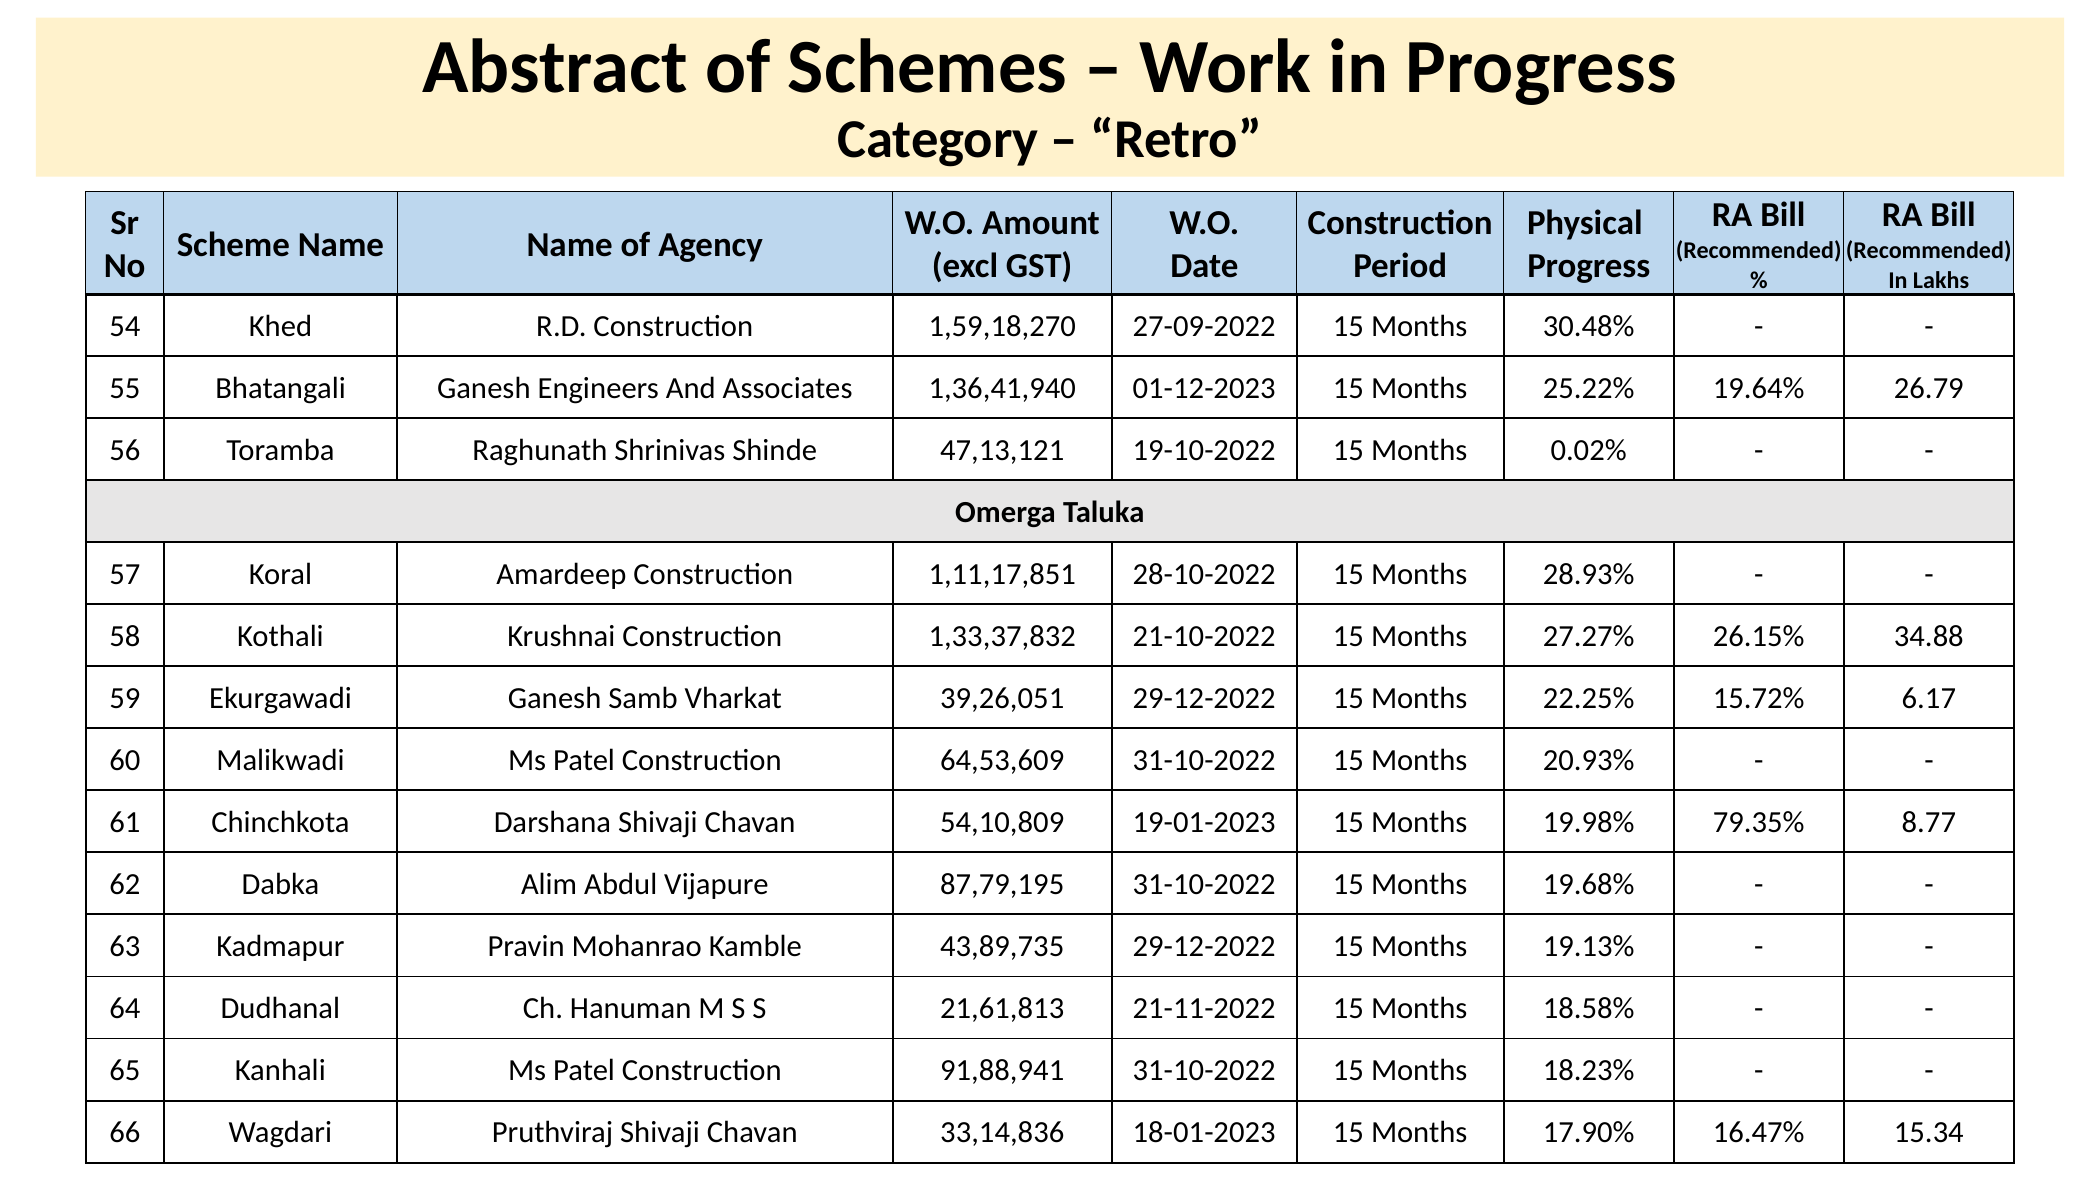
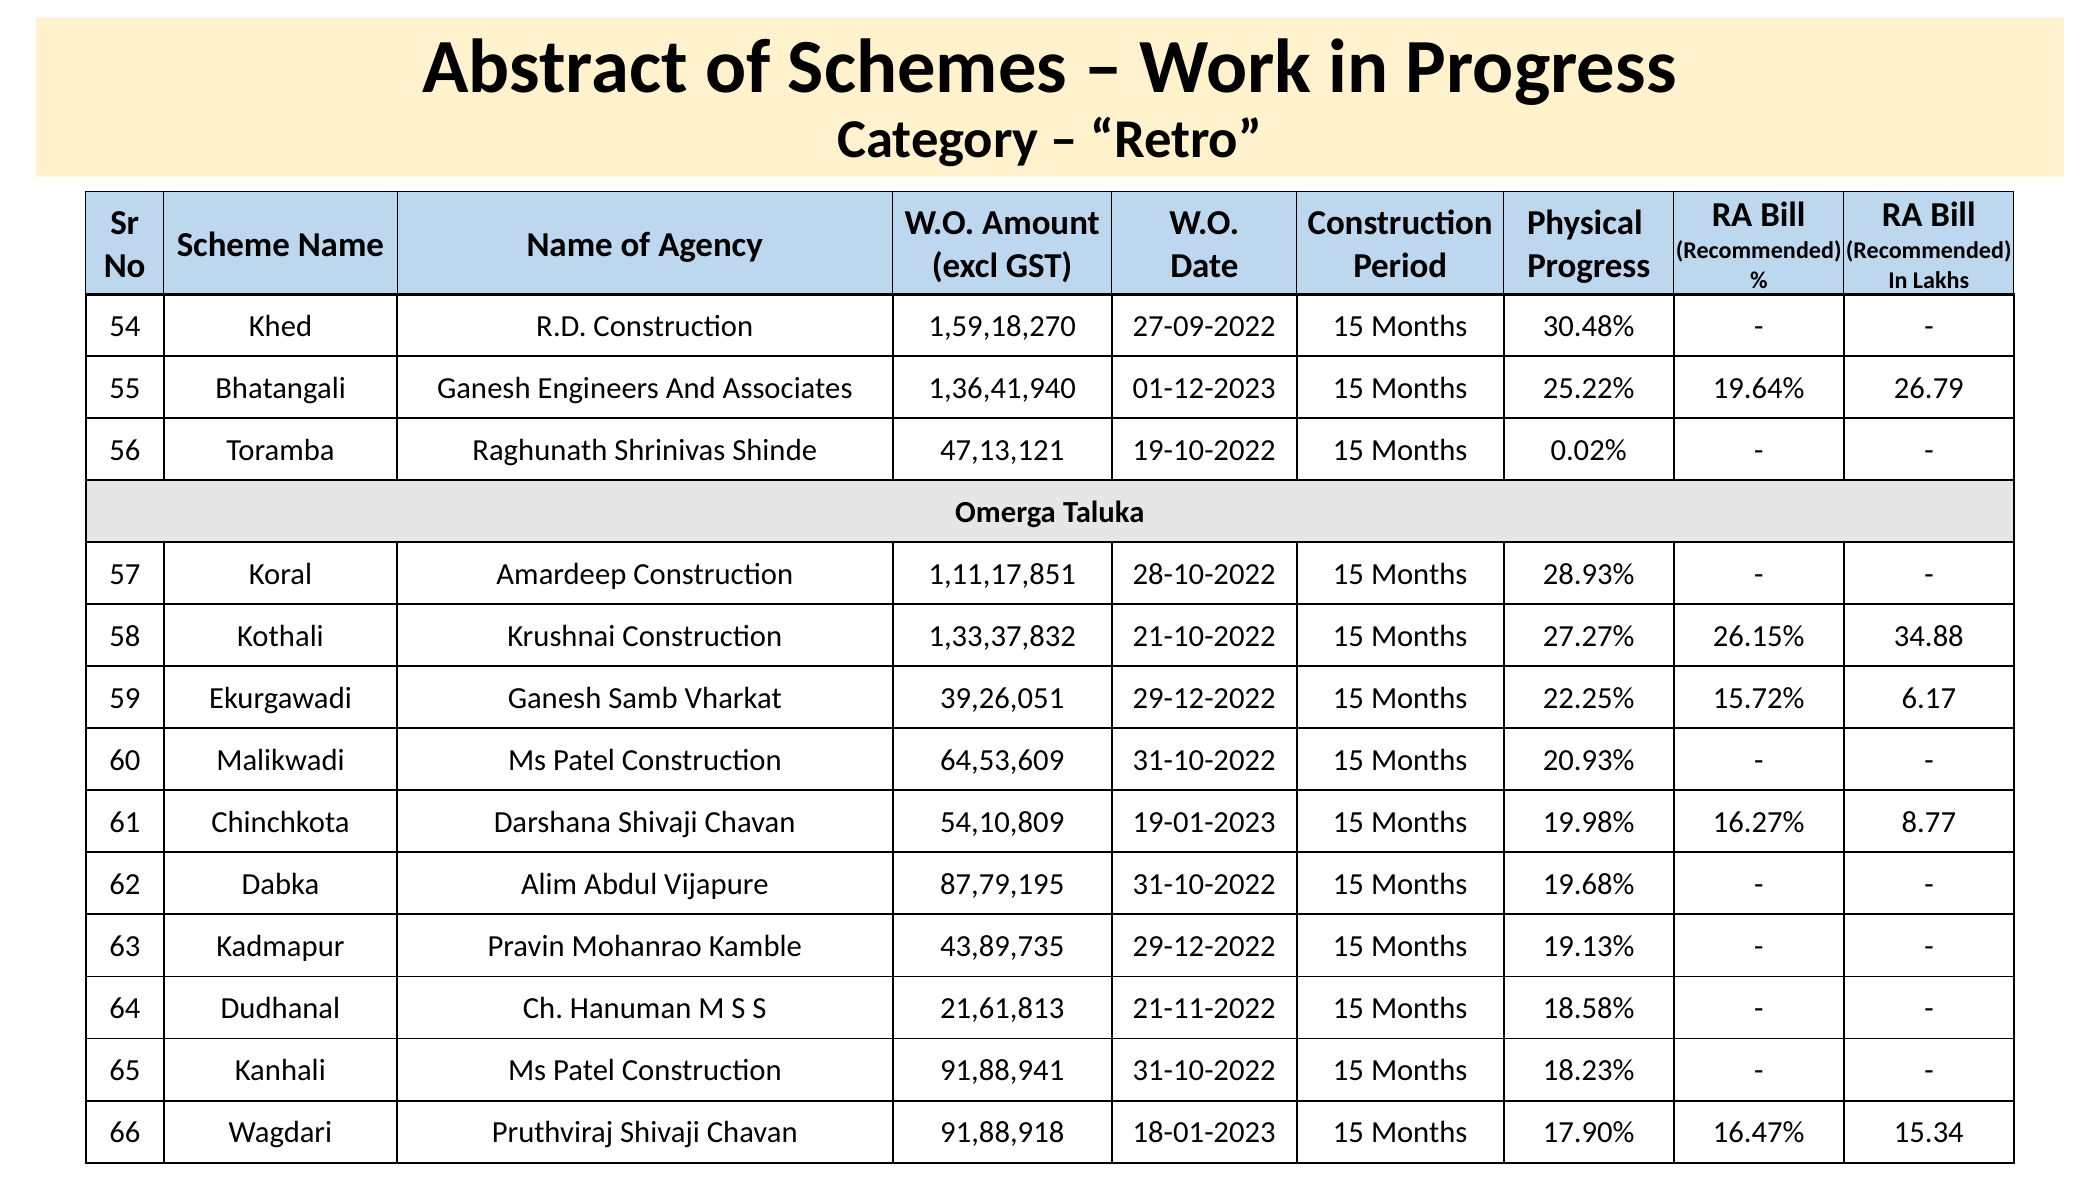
79.35%: 79.35% -> 16.27% (1759, 823)
33,14,836: 33,14,836 -> 91,88,918 (1002, 1133)
